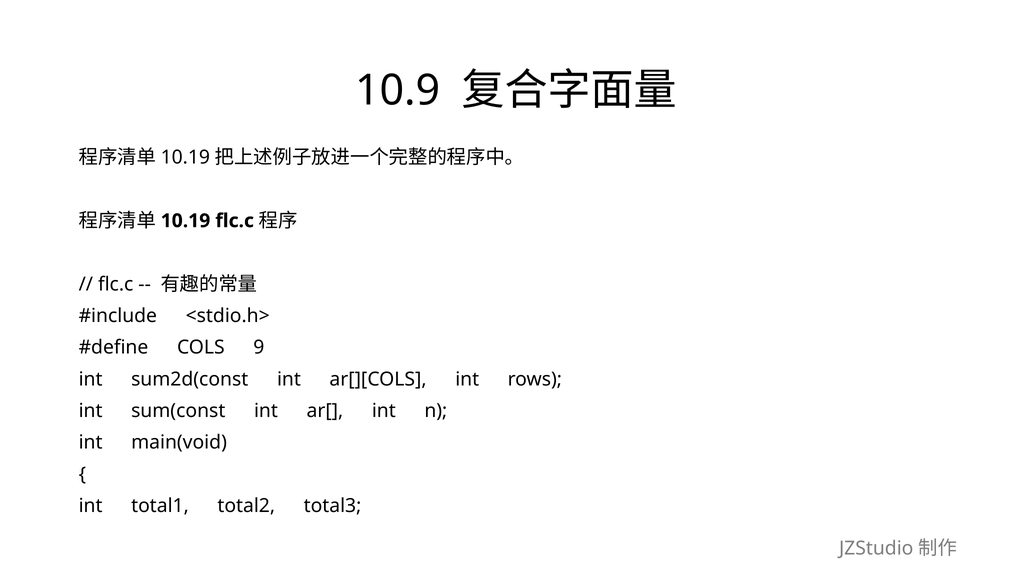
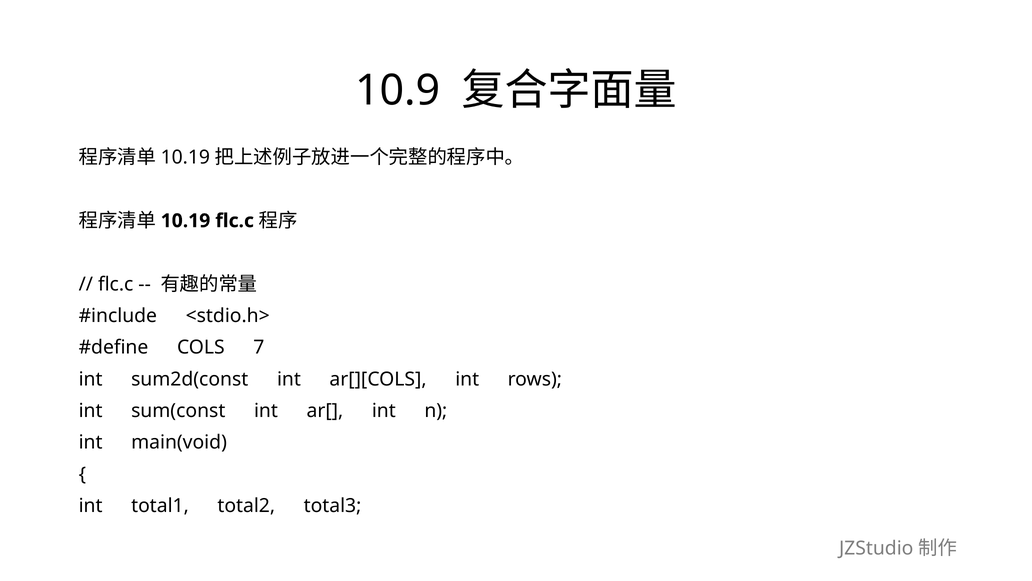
9: 9 -> 7 (259, 347)
